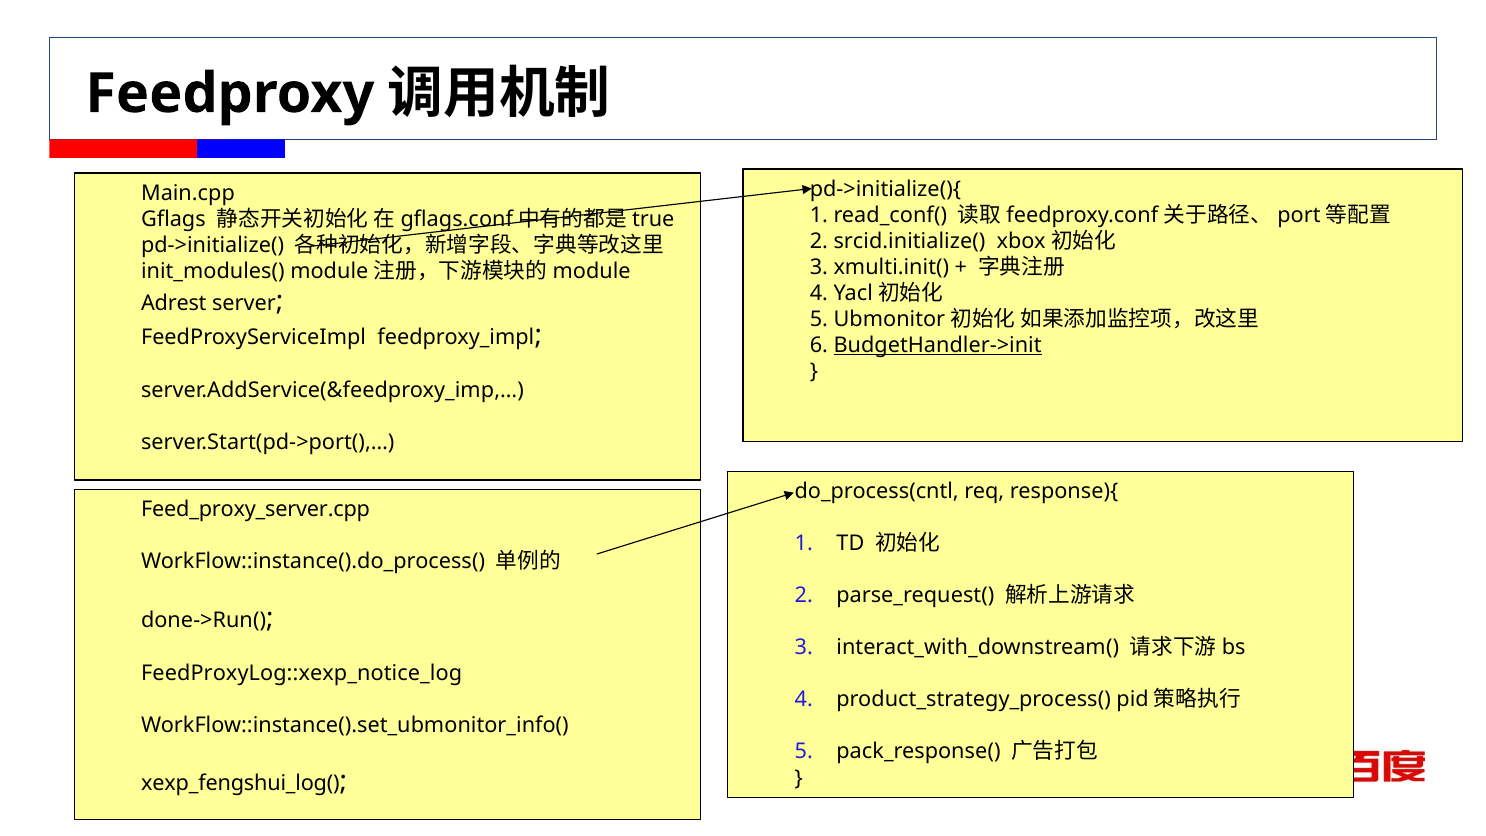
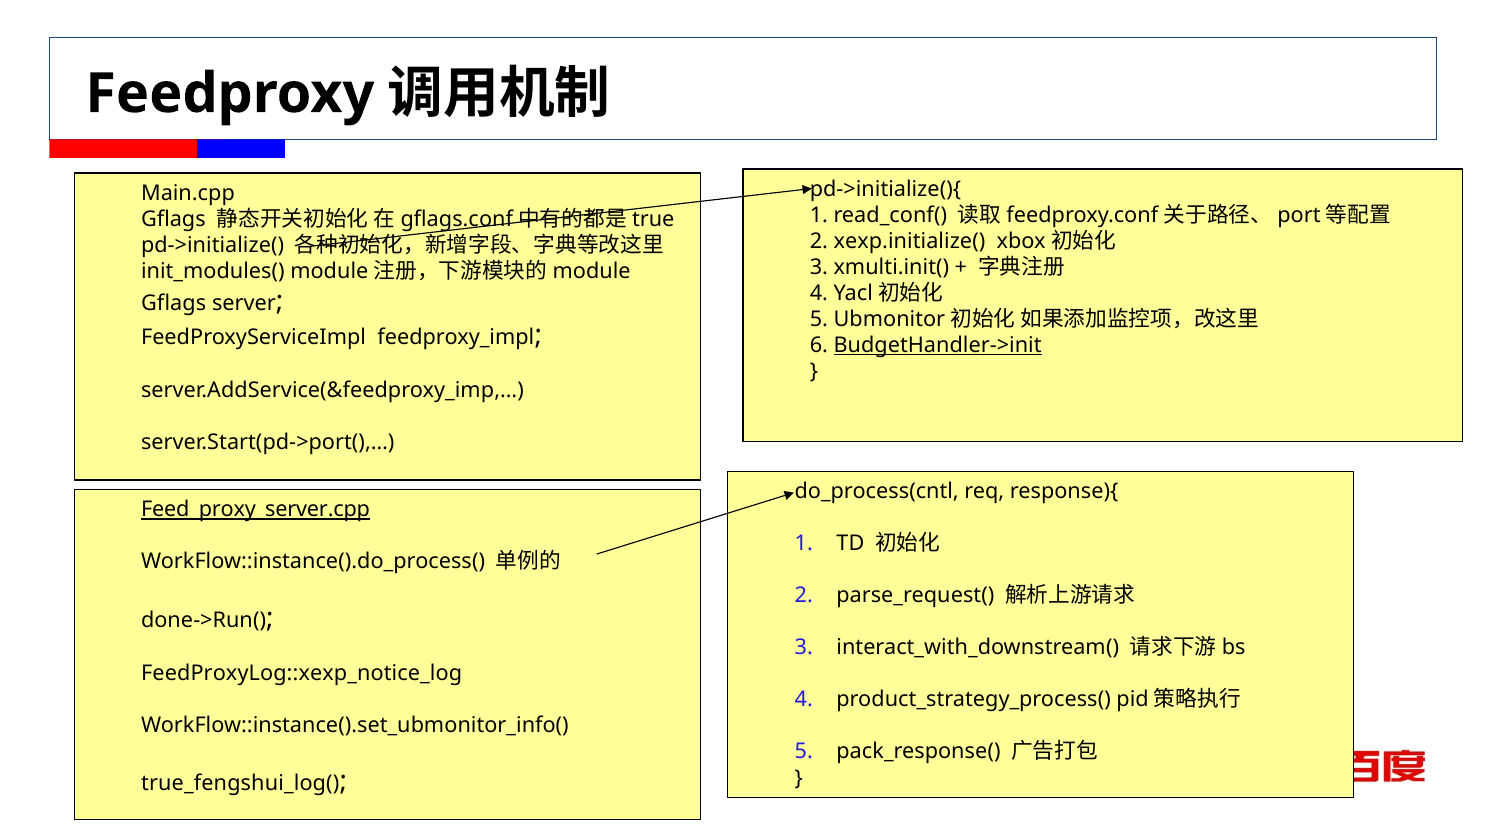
srcid.initialize(: srcid.initialize( -> xexp.initialize( (909, 241)
Adrest: Adrest -> Gflags (174, 303)
Feed_proxy_server.cpp underline: none -> present (256, 510)
xexp_fengshui_log(: xexp_fengshui_log( -> true_fengshui_log( (240, 783)
